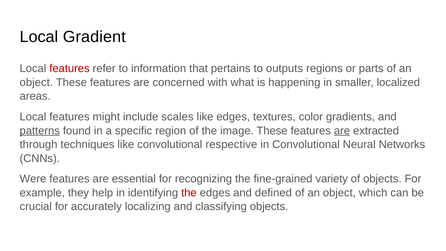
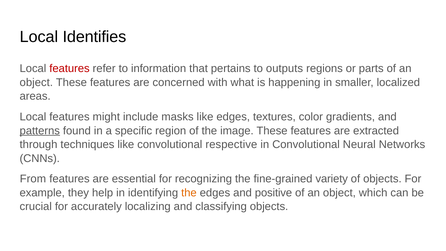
Gradient: Gradient -> Identifies (94, 37)
scales: scales -> masks (177, 117)
are underline: present -> none (342, 131)
Were: Were -> From (33, 179)
the colour: red -> orange (189, 193)
defined: defined -> positive (273, 193)
